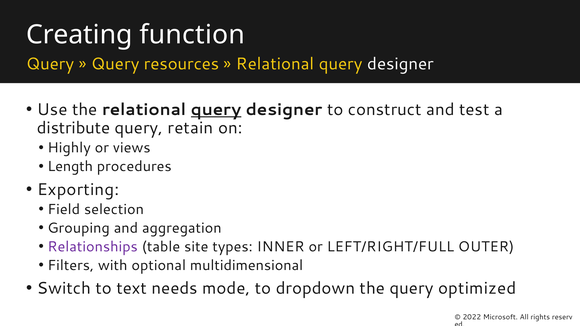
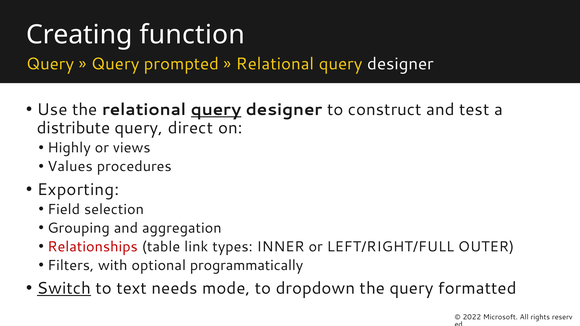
resources: resources -> prompted (182, 64)
retain: retain -> direct (190, 128)
Length: Length -> Values (70, 167)
Relationships colour: purple -> red (93, 247)
site: site -> link (196, 247)
multidimensional: multidimensional -> programmatically (247, 266)
Switch underline: none -> present (64, 289)
optimized: optimized -> formatted (477, 289)
